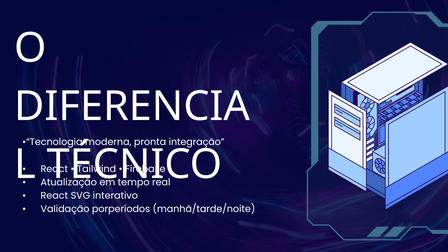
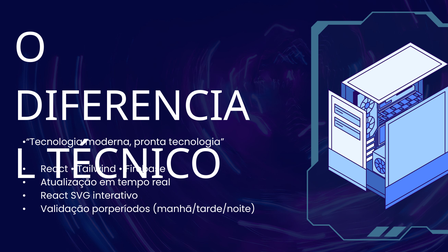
integração: integração -> tecnologia (196, 142)
